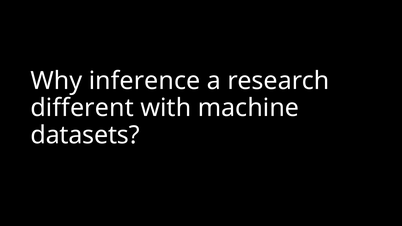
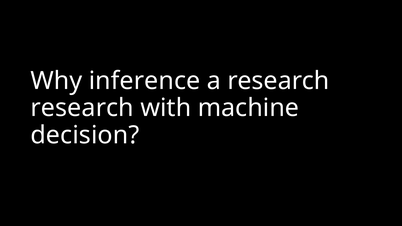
different: different -> research (82, 108)
datasets: datasets -> decision (85, 135)
